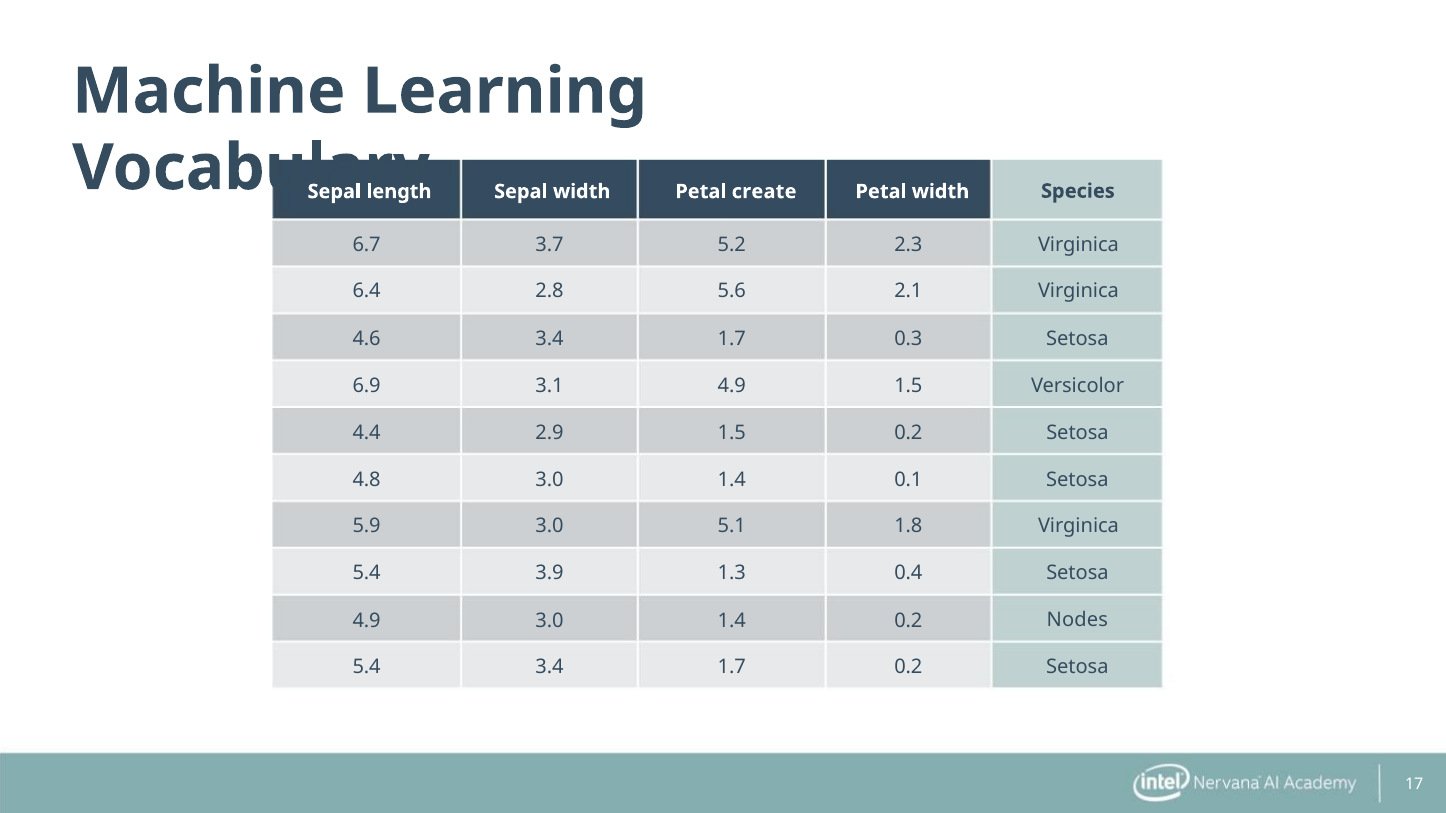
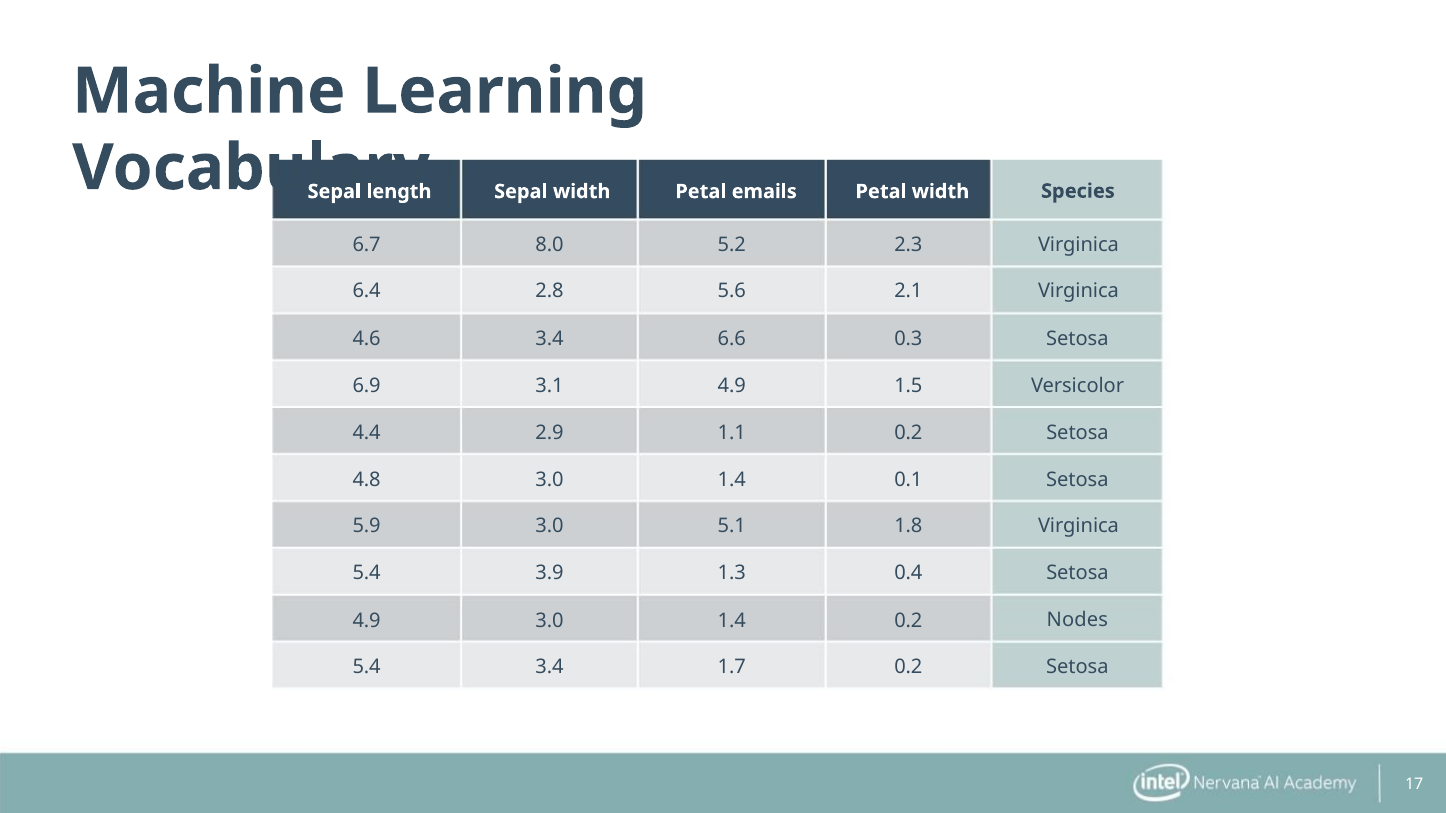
create: create -> emails (764, 192)
3.7: 3.7 -> 8.0 (550, 245)
1.7: 1.7 -> 6.6 (732, 339)
1.5: 1.5 -> 1.1 (732, 433)
